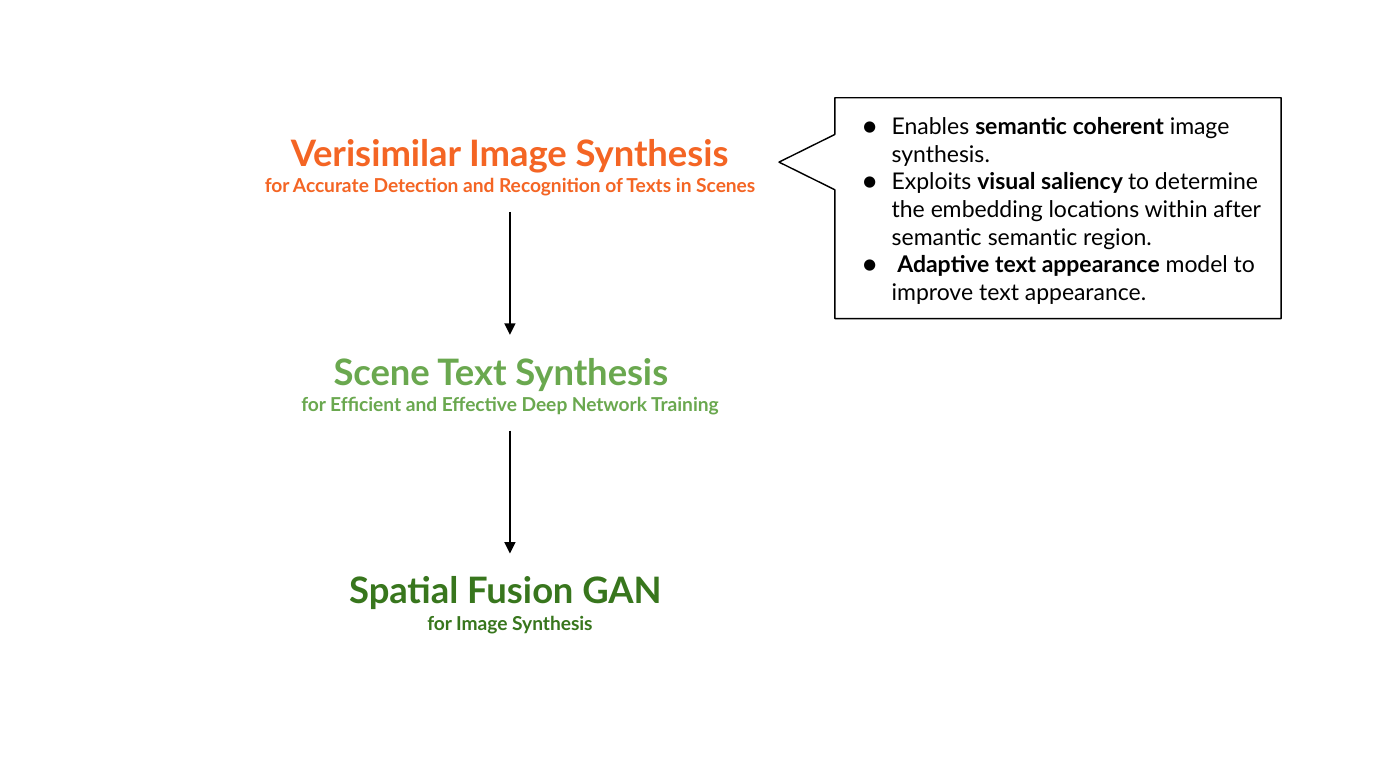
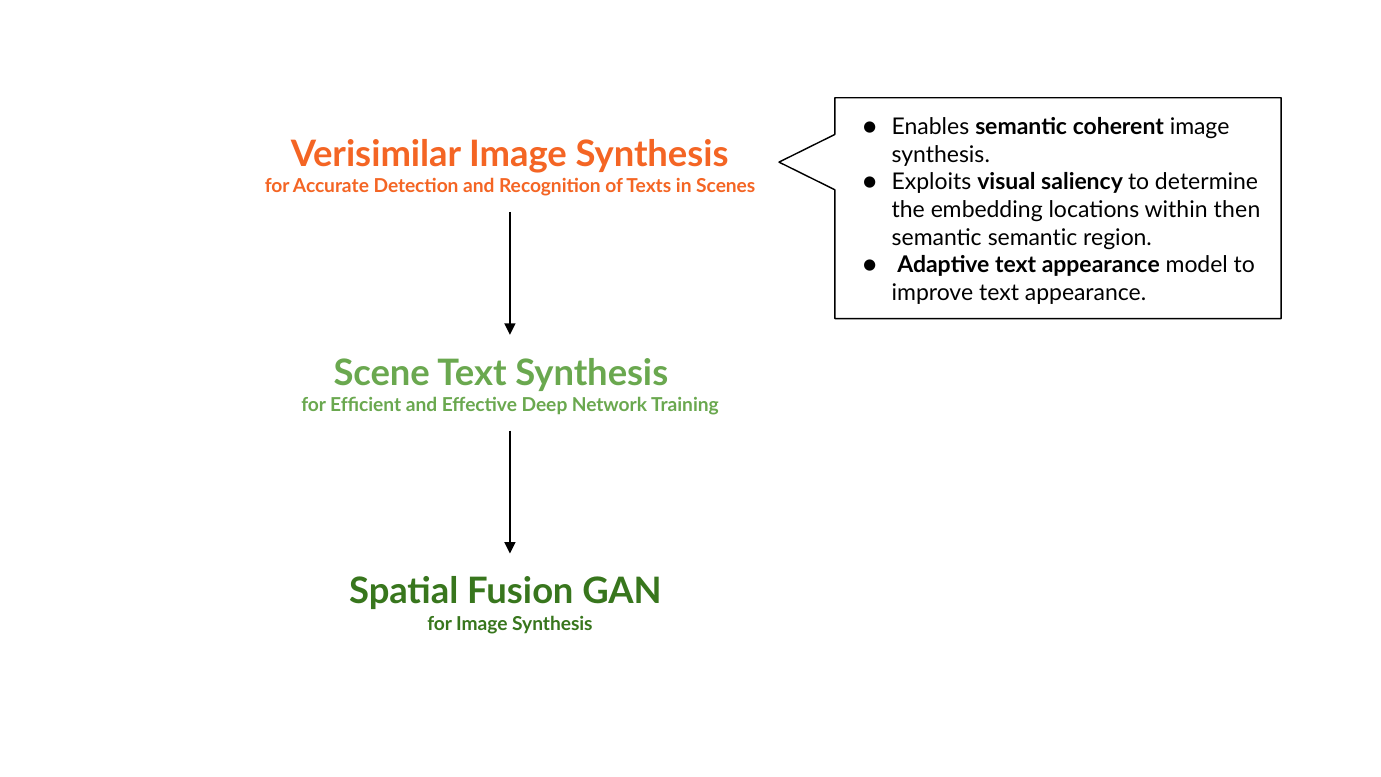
after: after -> then (1237, 210)
